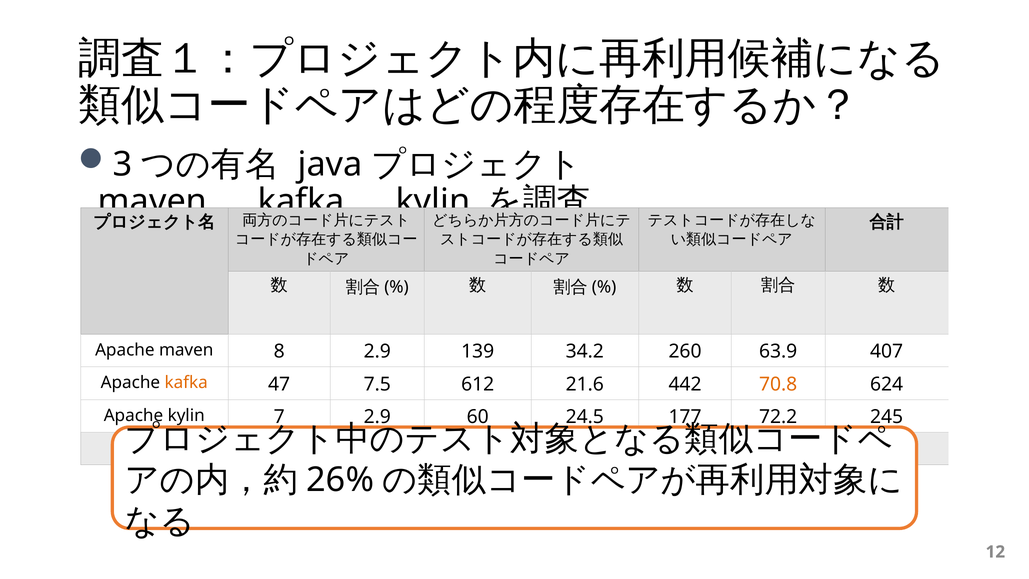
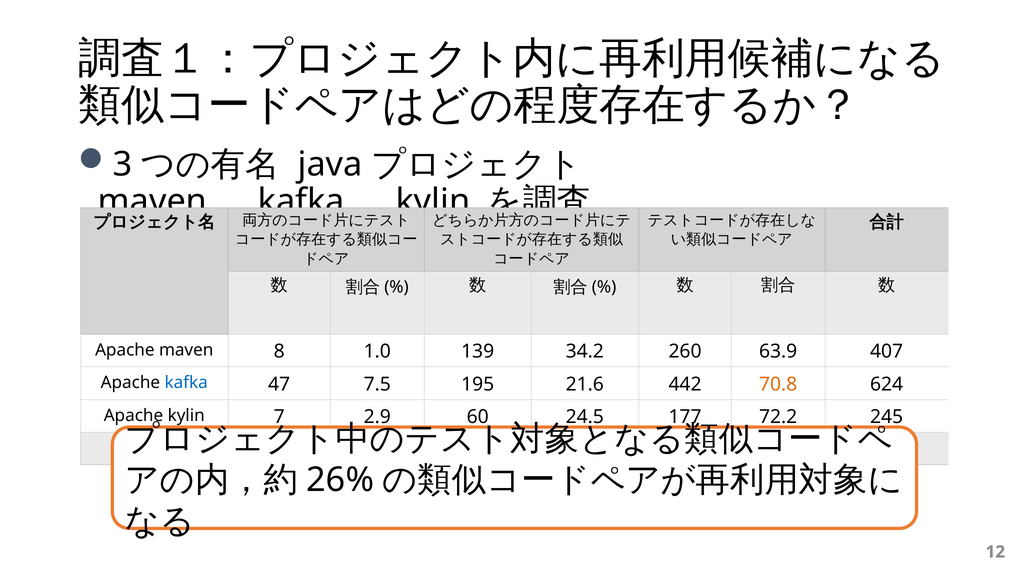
8 2.9: 2.9 -> 1.0 (377, 351)
kafka colour: orange -> blue (186, 383)
612: 612 -> 195 (478, 384)
